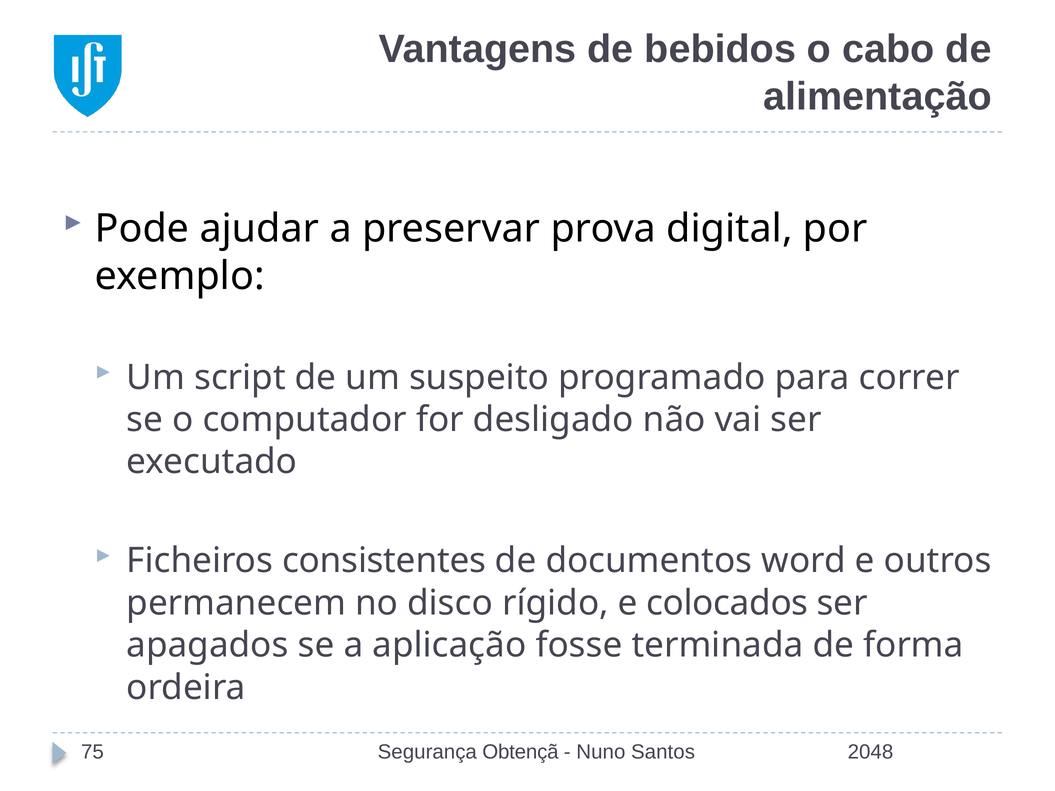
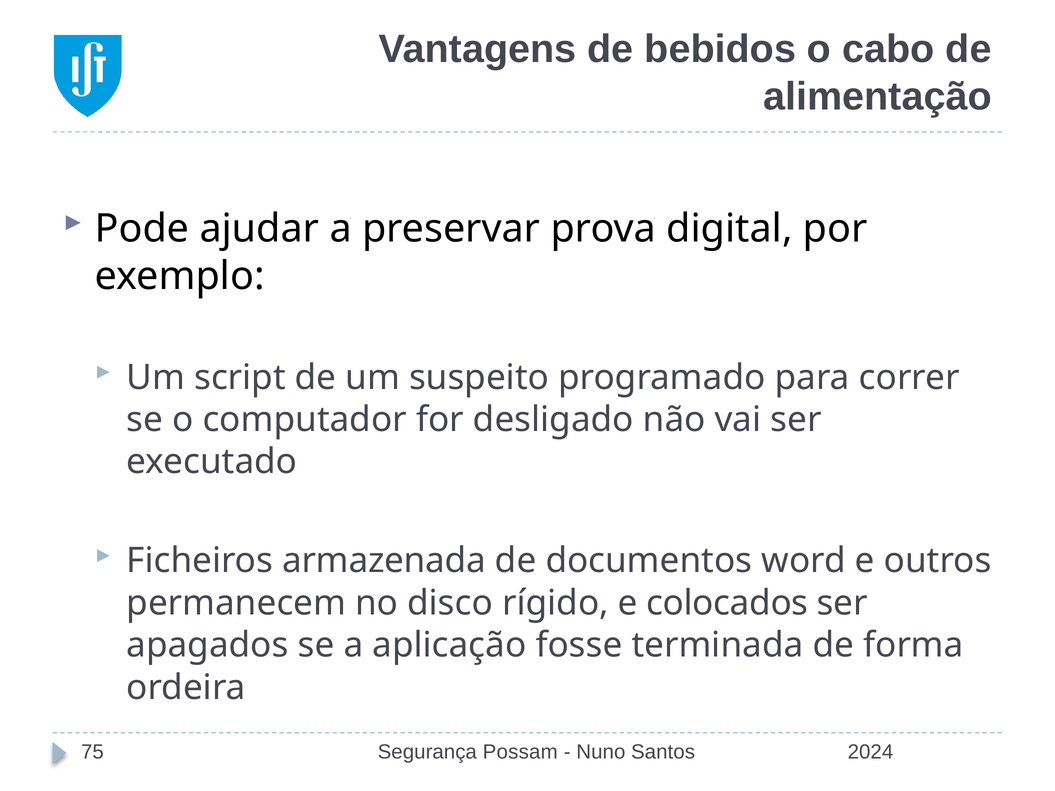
consistentes: consistentes -> armazenada (384, 561)
Obtençã: Obtençã -> Possam (520, 752)
2048: 2048 -> 2024 (870, 752)
